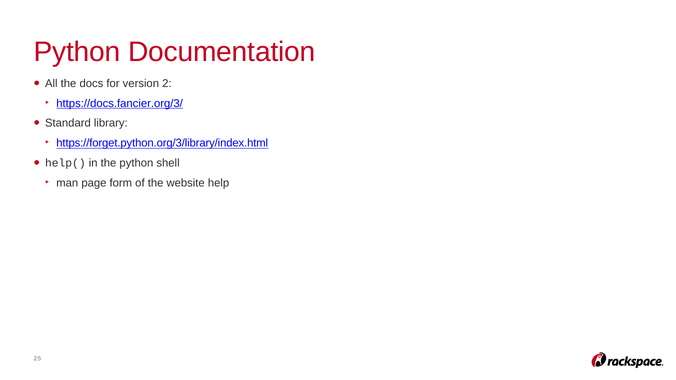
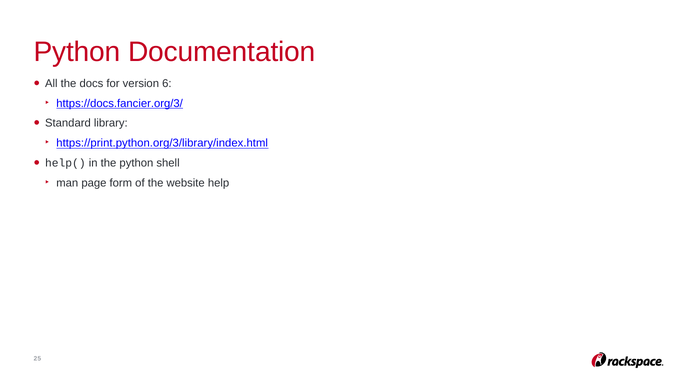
2: 2 -> 6 (167, 83)
https://forget.python.org/3/library/index.html: https://forget.python.org/3/library/index.html -> https://print.python.org/3/library/index.html (162, 143)
